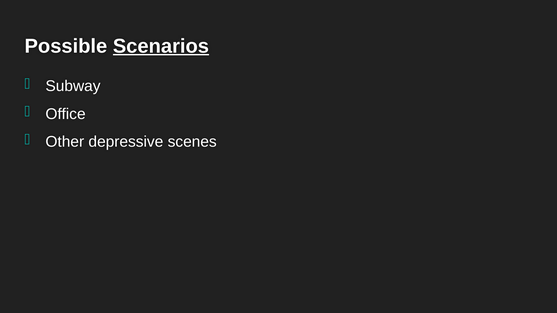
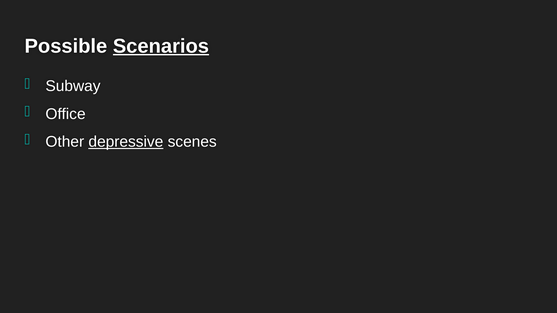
depressive underline: none -> present (126, 142)
